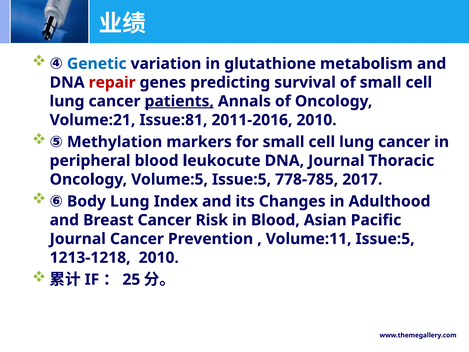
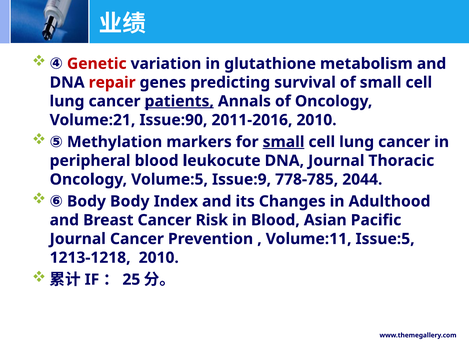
Genetic colour: blue -> red (97, 64)
Issue:81: Issue:81 -> Issue:90 (173, 120)
small underline: none -> present (284, 142)
Volume:5 Issue:5: Issue:5 -> Issue:9 (242, 179)
2017: 2017 -> 2044 (362, 179)
Body Lung: Lung -> Body (130, 201)
